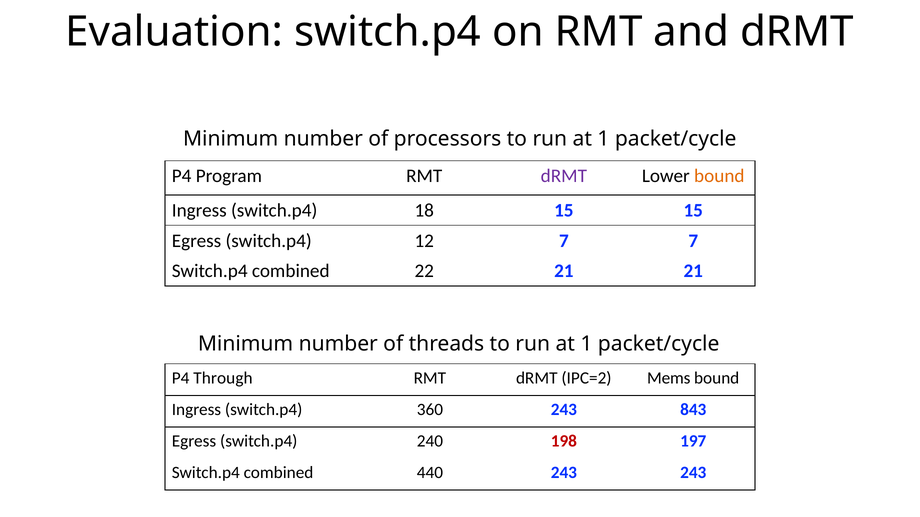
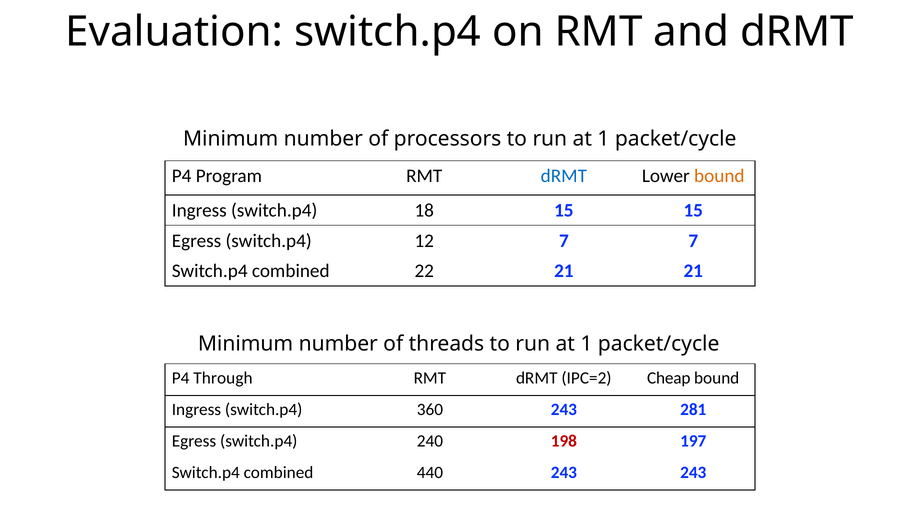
dRMT colour: purple -> blue (564, 176)
Mems: Mems -> Cheap (669, 378)
843: 843 -> 281 (693, 410)
